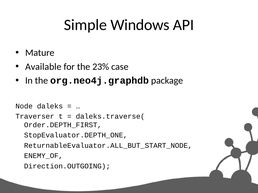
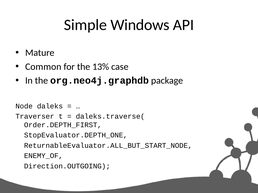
Available: Available -> Common (43, 67)
23%: 23% -> 13% (101, 67)
